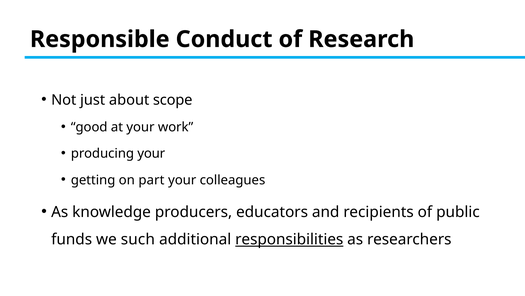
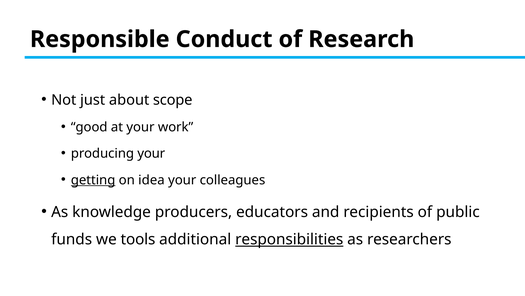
getting underline: none -> present (93, 180)
part: part -> idea (151, 180)
such: such -> tools (138, 239)
